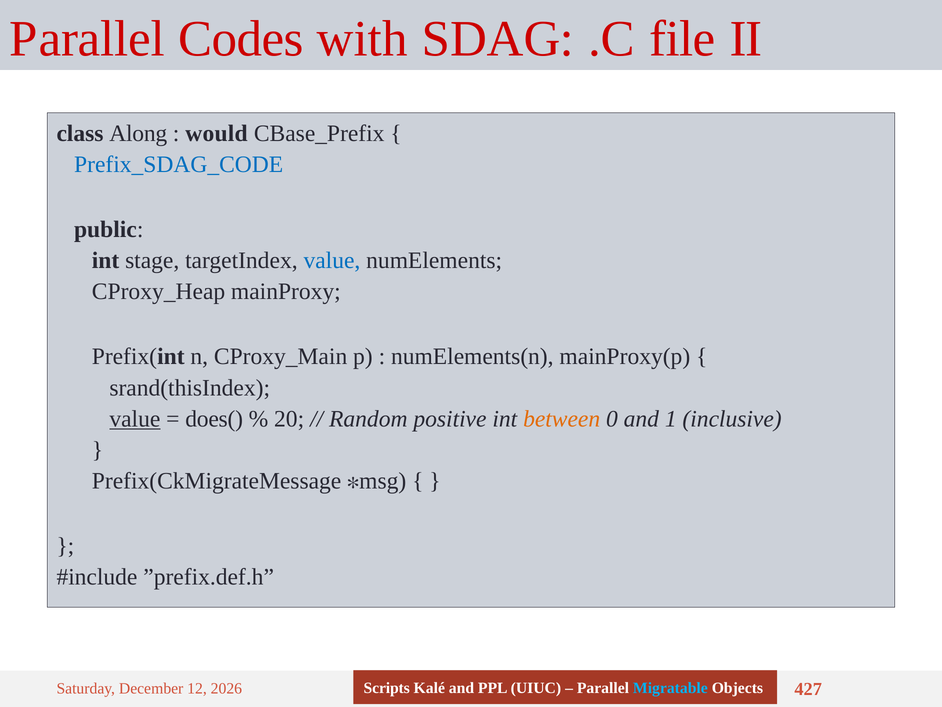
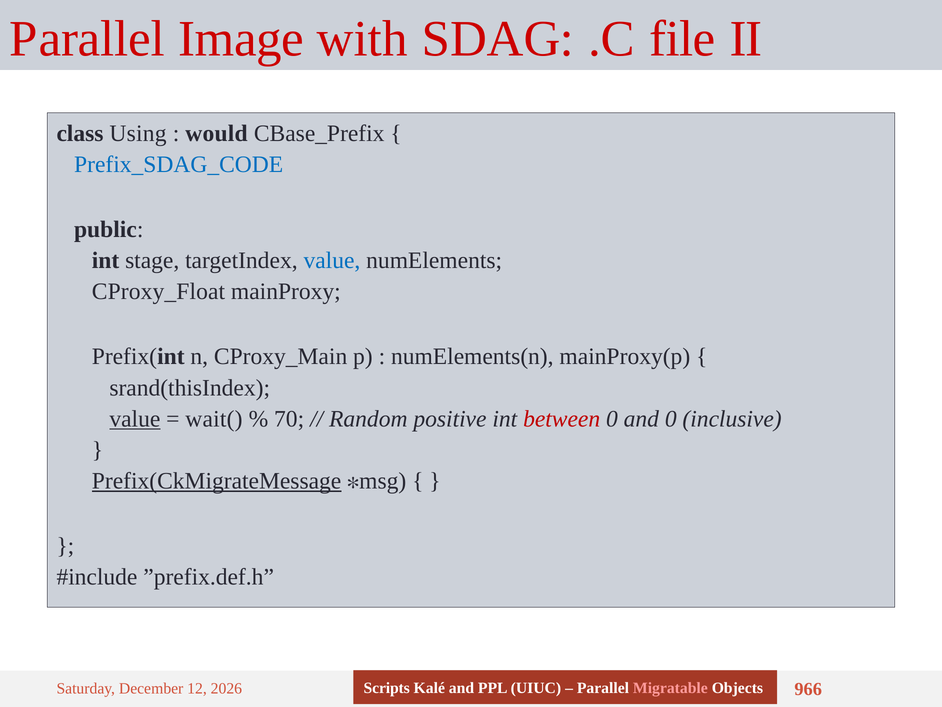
Codes: Codes -> Image (241, 39)
Along: Along -> Using (138, 133)
CProxy_Heap: CProxy_Heap -> CProxy_Float (158, 291)
does(: does( -> wait( (214, 419)
20: 20 -> 70 (289, 419)
between colour: orange -> red (562, 419)
and 1: 1 -> 0 (671, 419)
Prefix(CkMigrateMessage underline: none -> present (217, 481)
Migratable colour: light blue -> pink (670, 688)
427: 427 -> 966 (808, 688)
